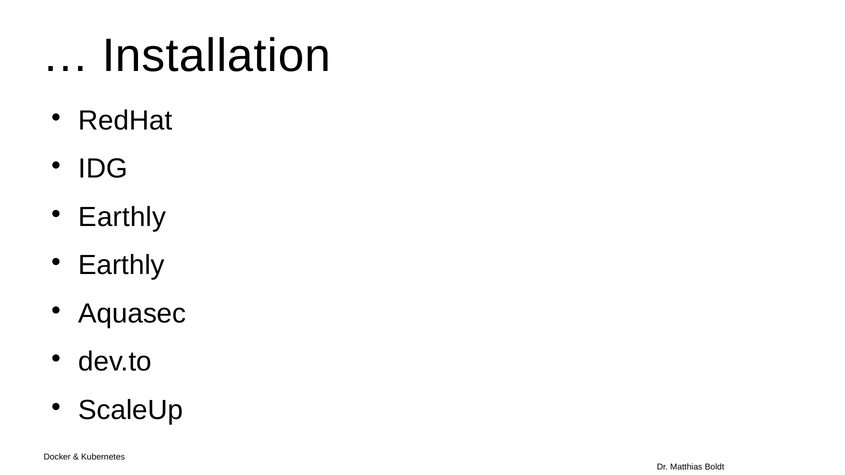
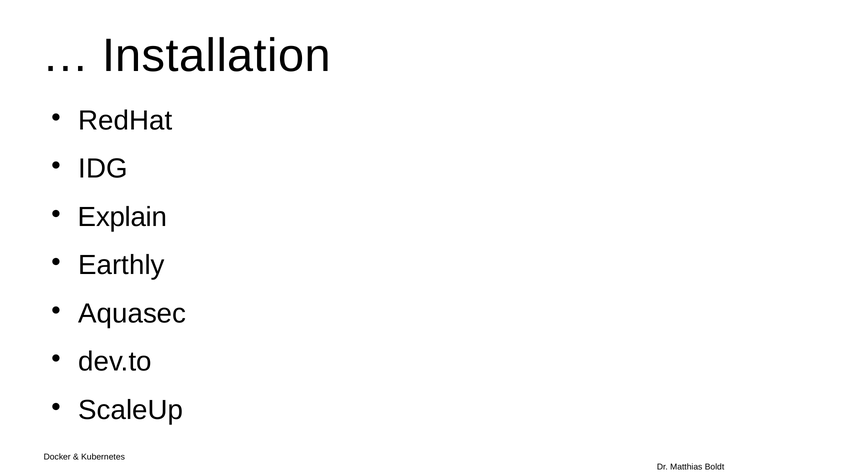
Earthly: Earthly -> Explain (122, 217)
